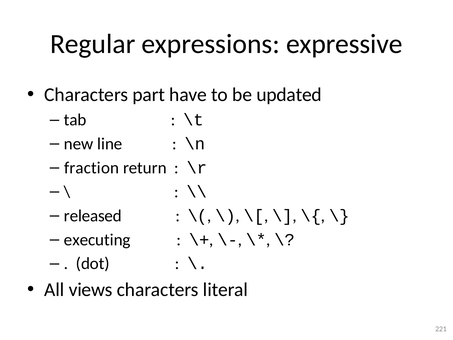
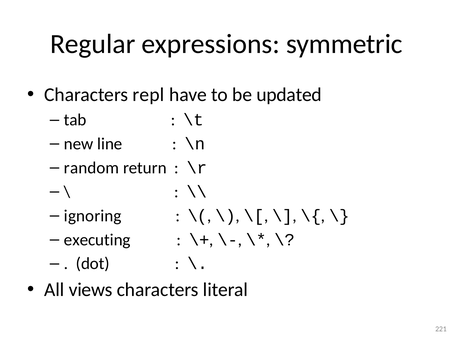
expressive: expressive -> symmetric (344, 44)
part: part -> repl (149, 95)
fraction: fraction -> random (92, 168)
released: released -> ignoring (93, 216)
